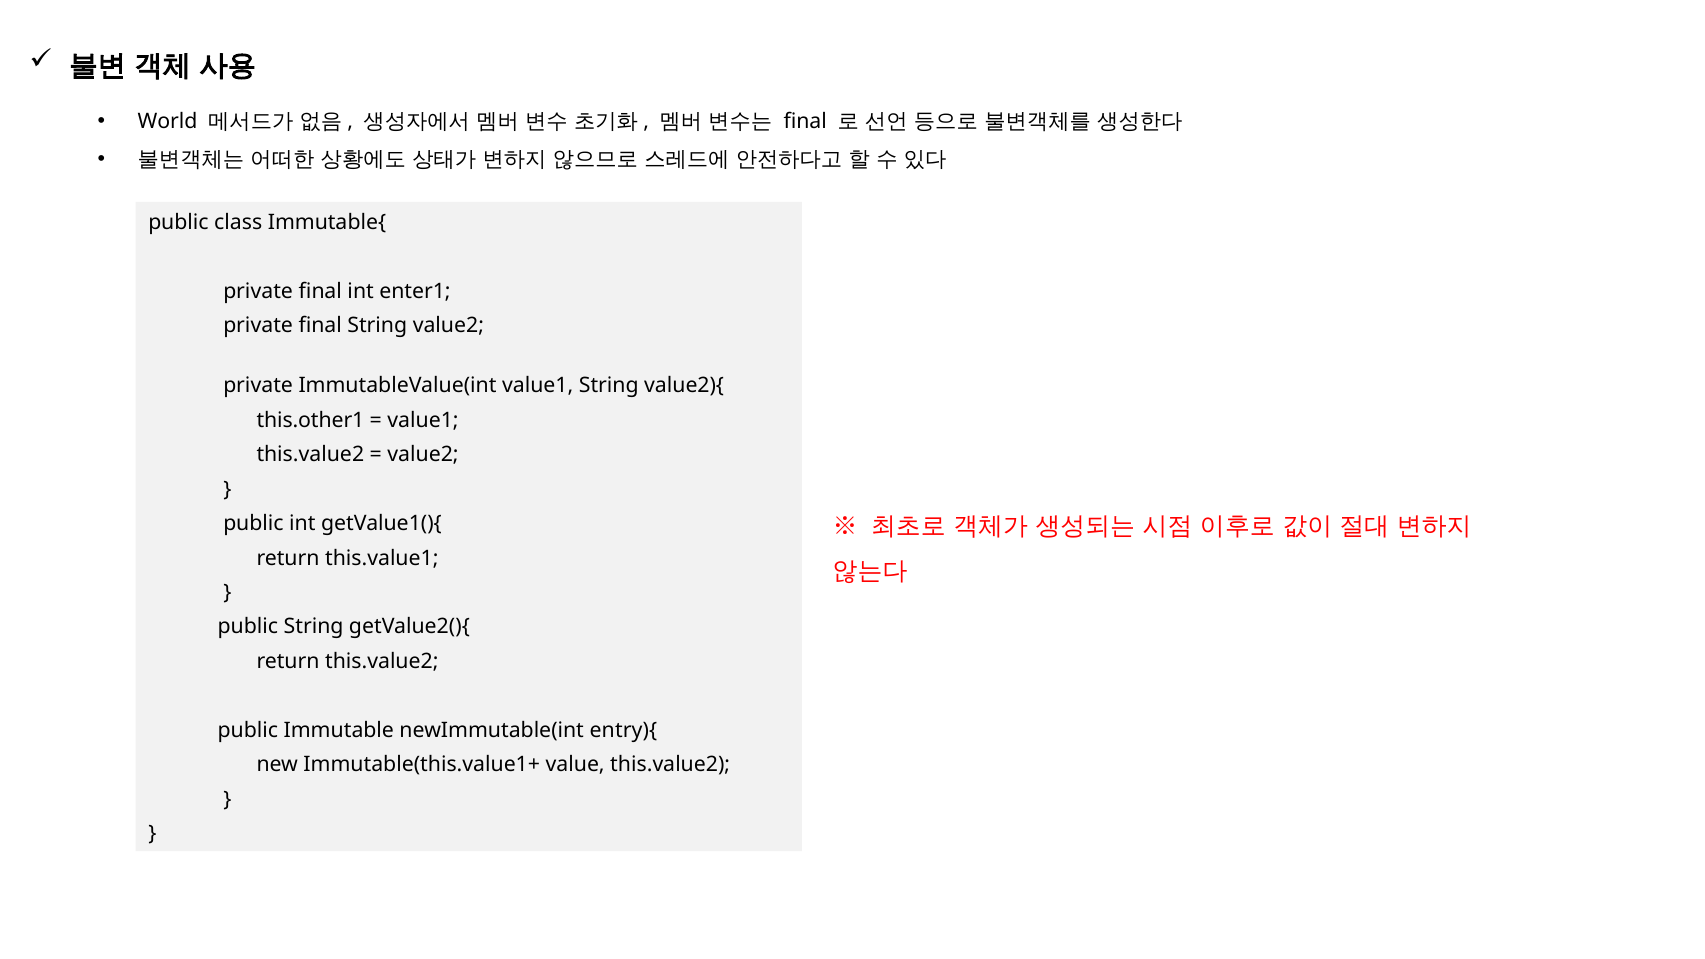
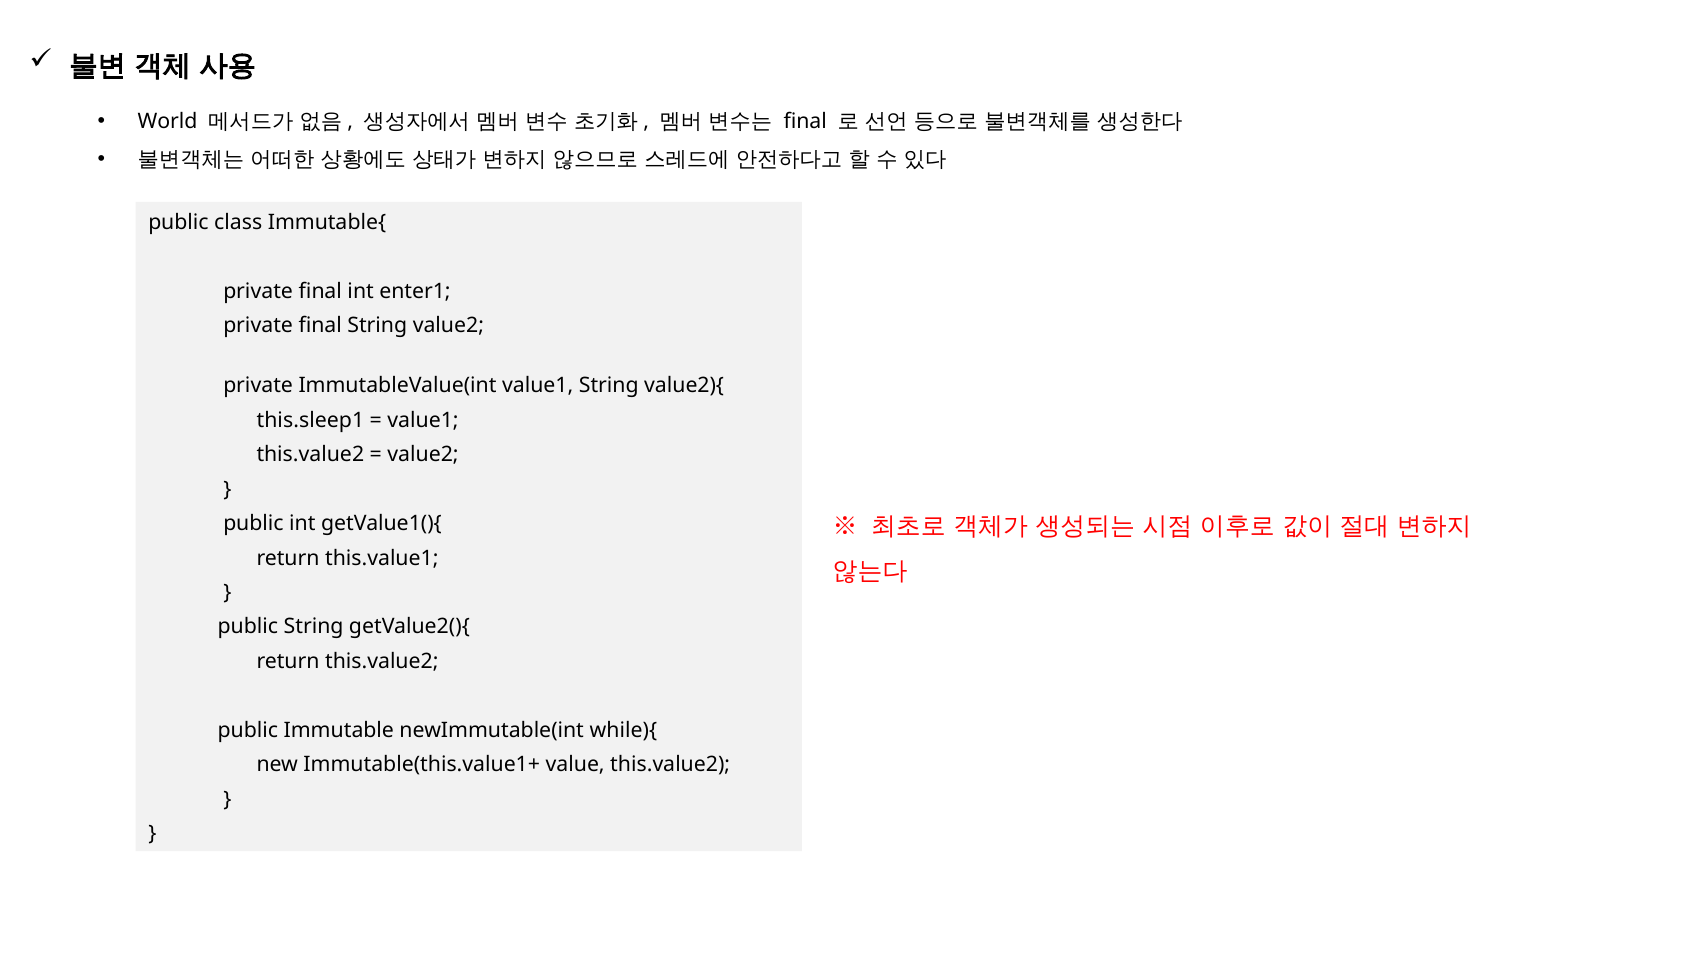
this.other1: this.other1 -> this.sleep1 (310, 420)
entry){: entry){ -> while){ (623, 730)
